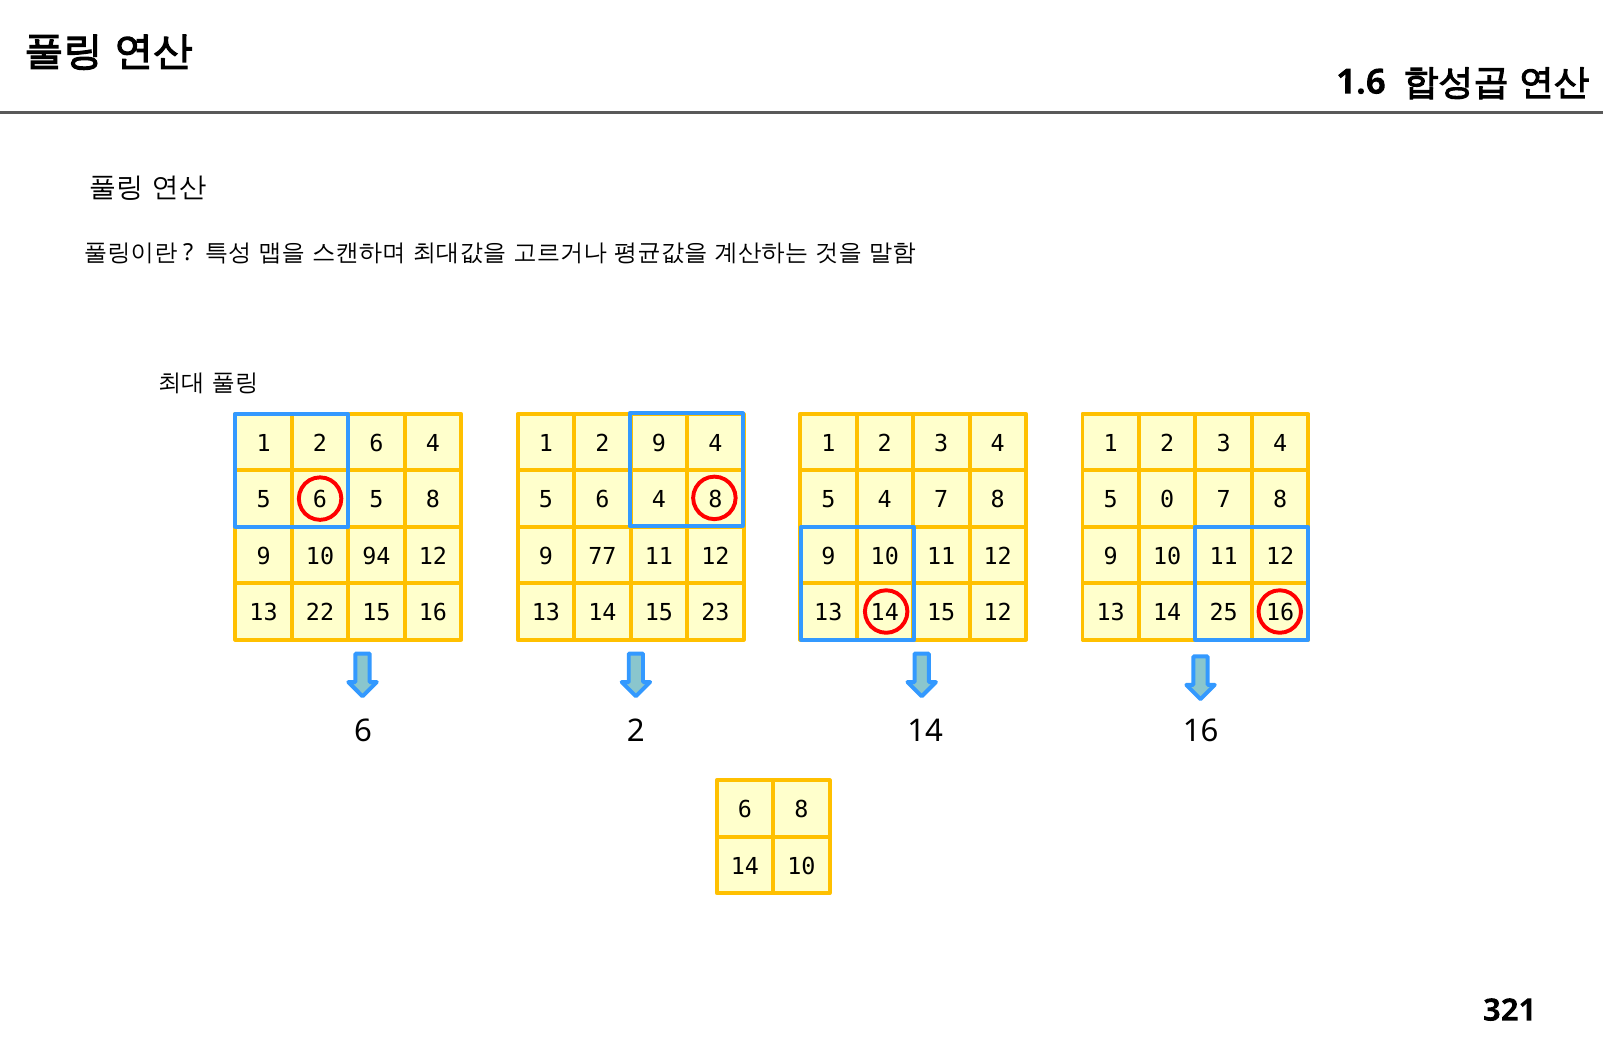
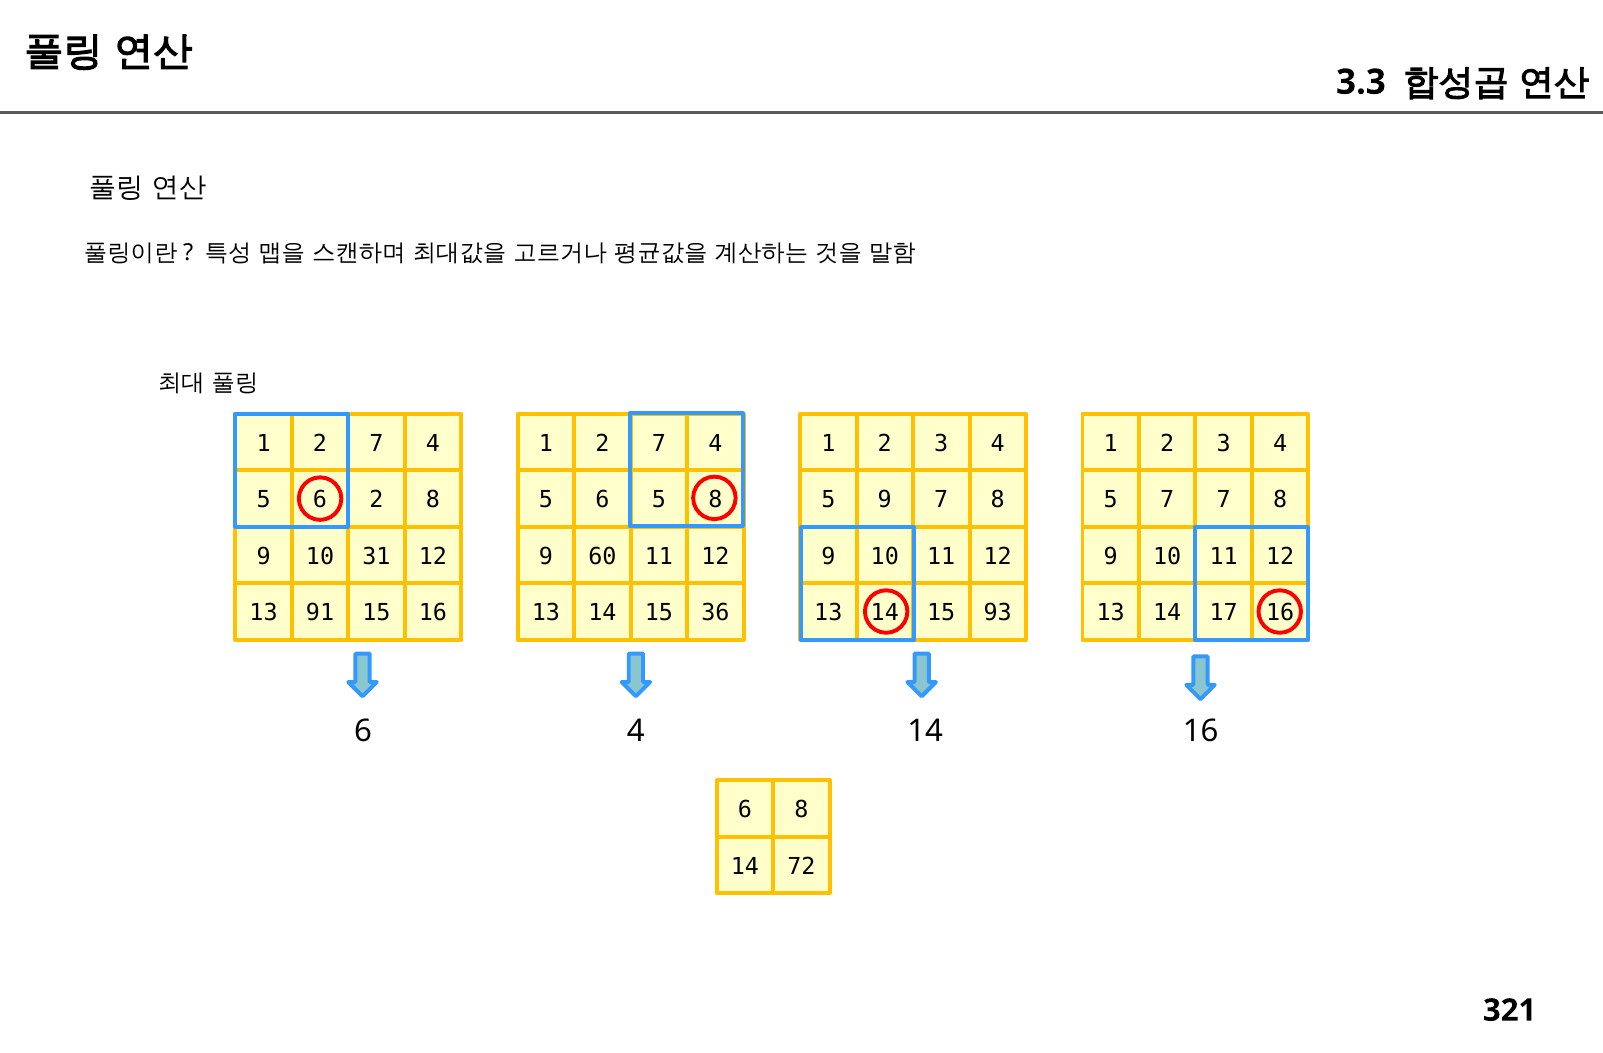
1.6: 1.6 -> 3.3 (1361, 82)
6: 6 -> 7 (376, 444)
9: 9 -> 7 (659, 444)
5 6 5: 5 -> 2 (376, 500)
4: 4 -> 5 (659, 500)
4: 4 -> 9 (885, 500)
5 0: 0 -> 7 (1167, 500)
94: 94 -> 31 (376, 557)
77: 77 -> 60 (602, 557)
22: 22 -> 91 (320, 613)
23: 23 -> 36 (715, 613)
15 12: 12 -> 93 (998, 613)
25: 25 -> 17 (1224, 613)
6 2: 2 -> 4 (636, 731)
14 10: 10 -> 72 (801, 866)
